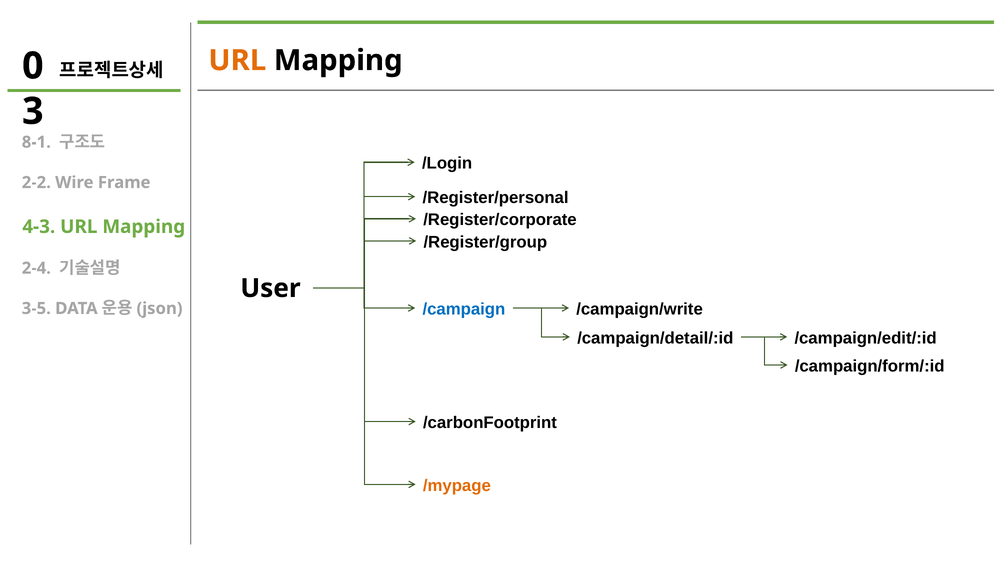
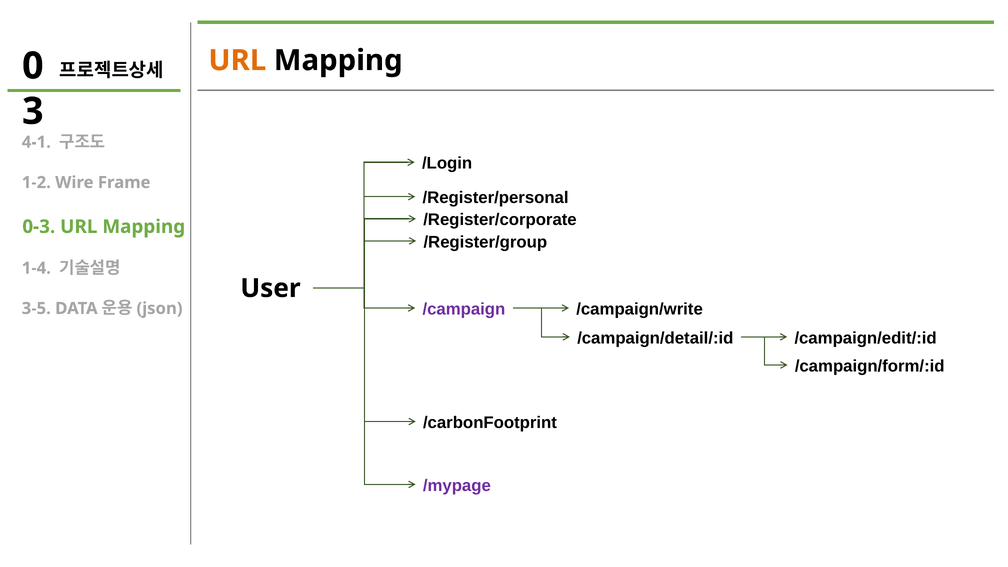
8-1: 8-1 -> 4-1 (36, 142)
2-2: 2-2 -> 1-2 (36, 182)
4-3: 4-3 -> 0-3 (39, 227)
2-4: 2-4 -> 1-4 (36, 268)
/campaign colour: blue -> purple (464, 309)
/mypage colour: orange -> purple (457, 486)
